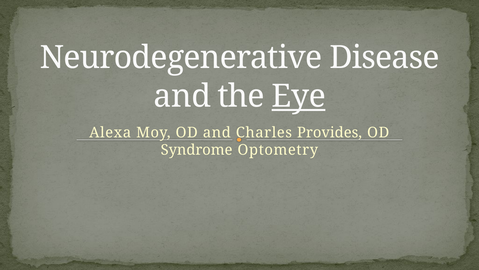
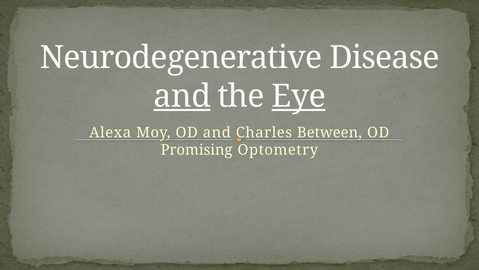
and underline: none -> present (182, 96)
Provides: Provides -> Between (329, 132)
Syndrome: Syndrome -> Promising (197, 150)
